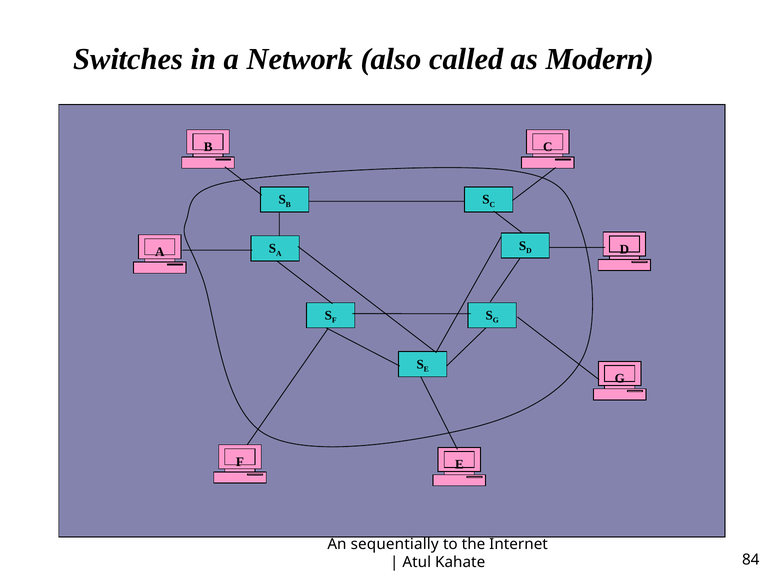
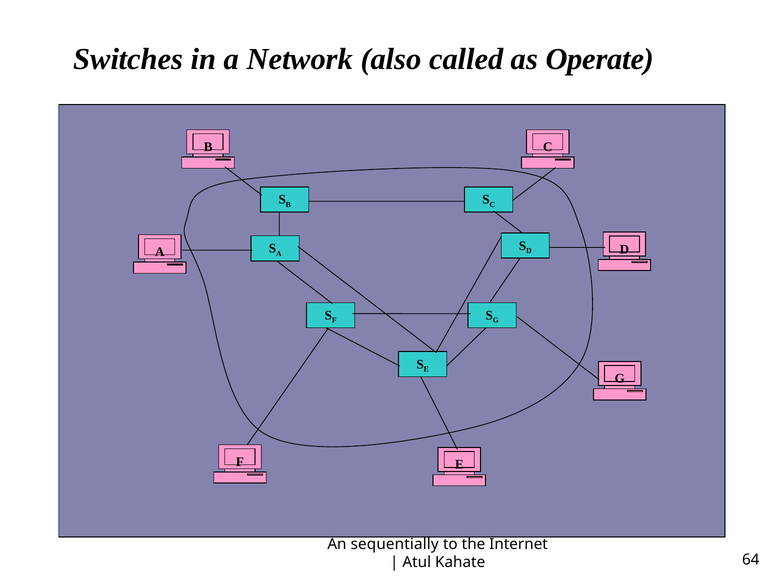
Modern: Modern -> Operate (600, 59)
84: 84 -> 64 (751, 560)
